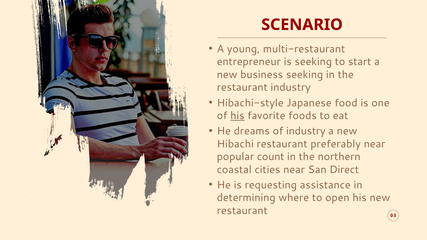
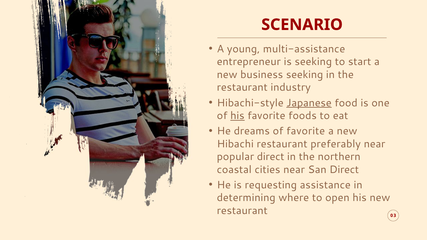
multi-restaurant: multi-restaurant -> multi-assistance (304, 49)
Japanese underline: none -> present (309, 103)
of industry: industry -> favorite (306, 131)
popular count: count -> direct (271, 157)
